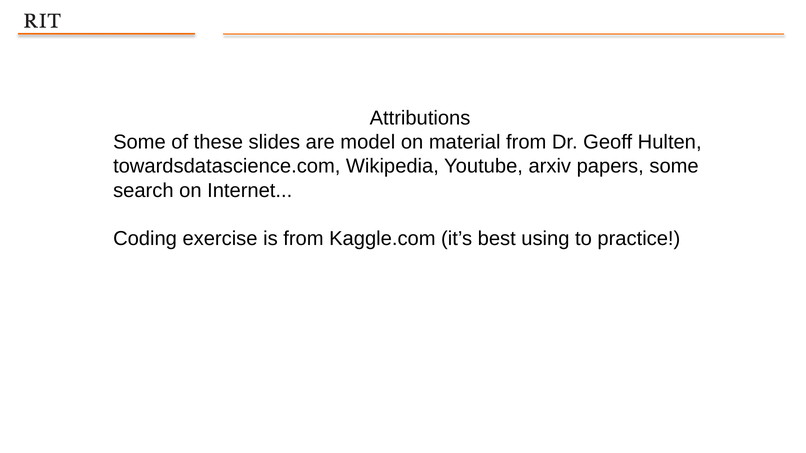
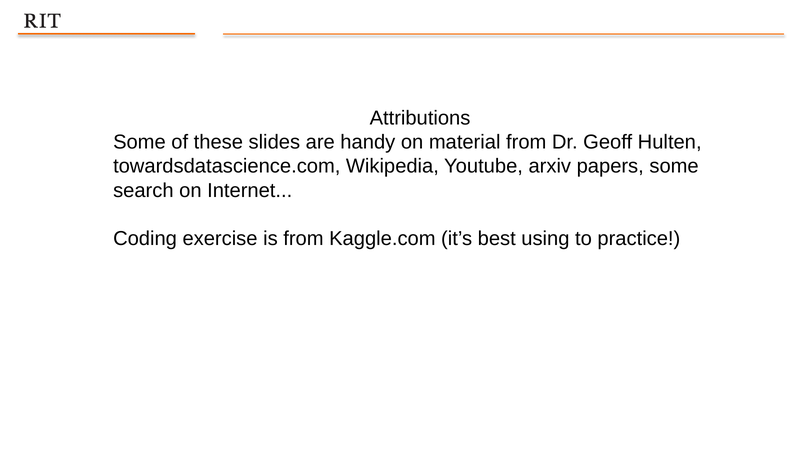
model: model -> handy (368, 142)
